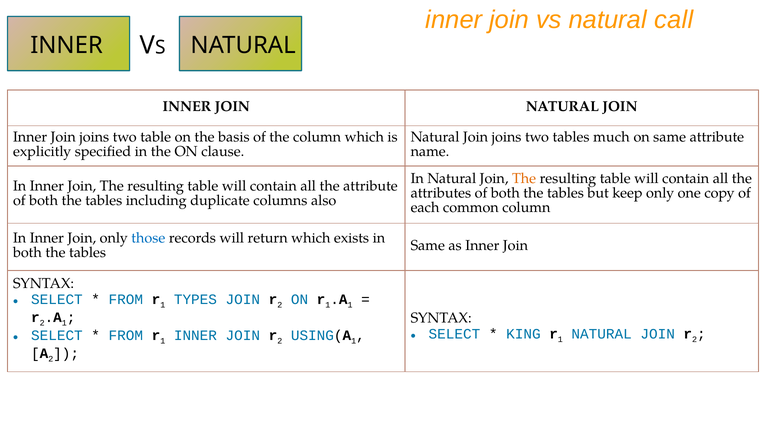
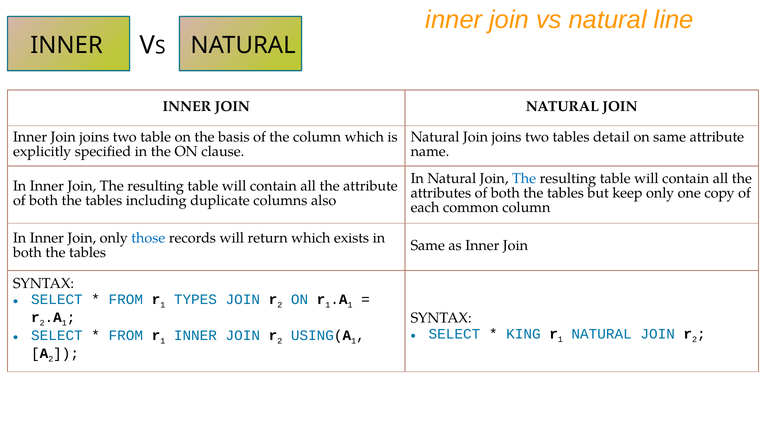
call: call -> line (674, 20)
much: much -> detail (611, 137)
The colour: orange -> blue (524, 179)
